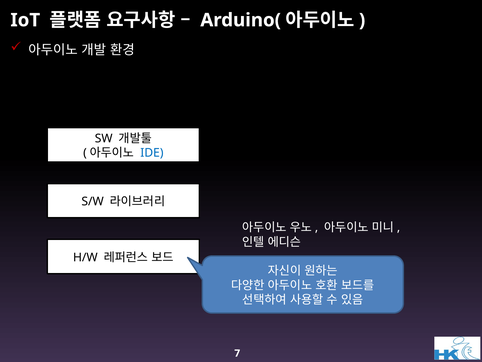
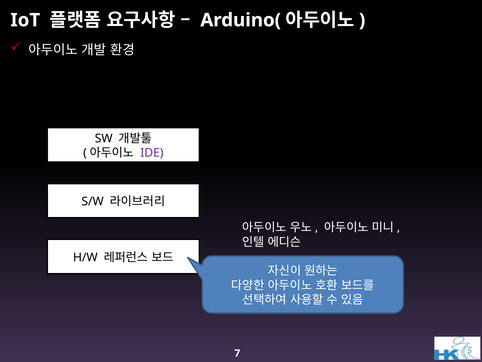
IDE colour: blue -> purple (152, 153)
